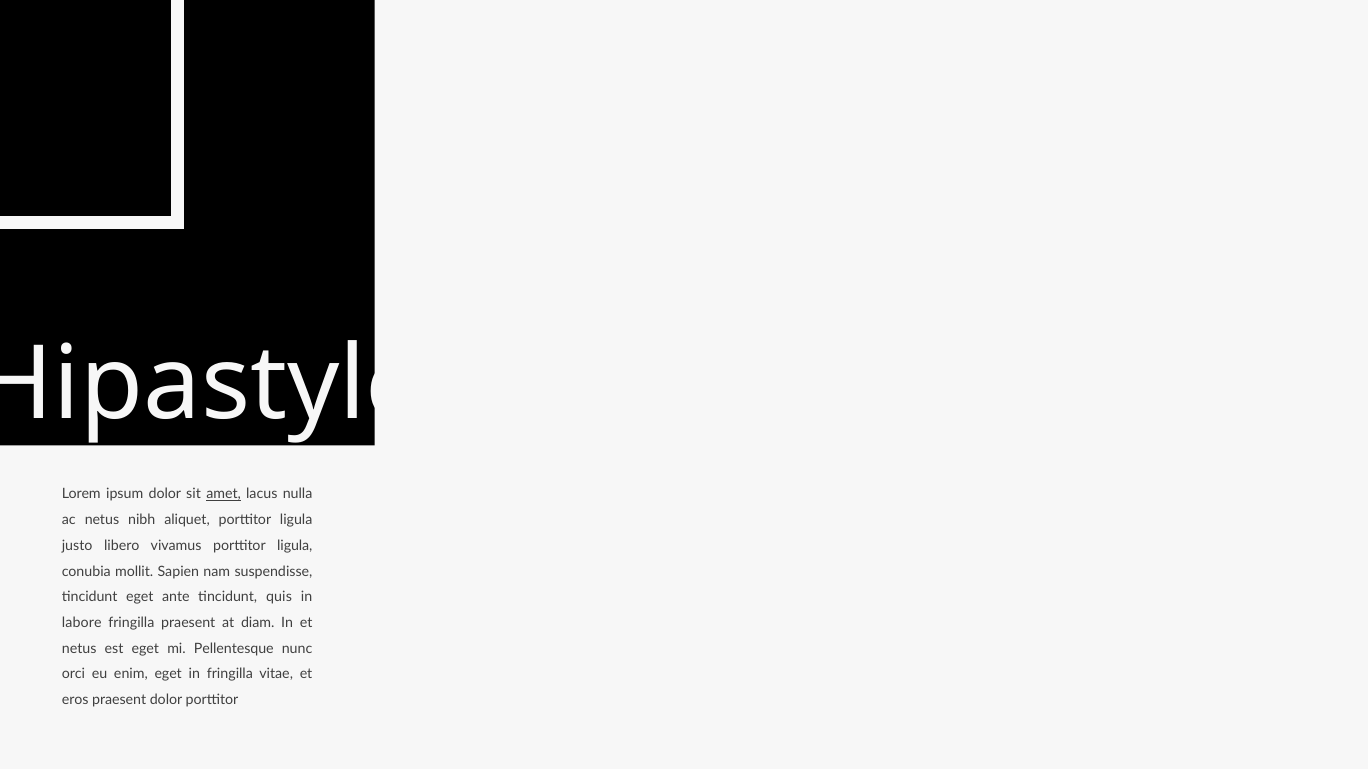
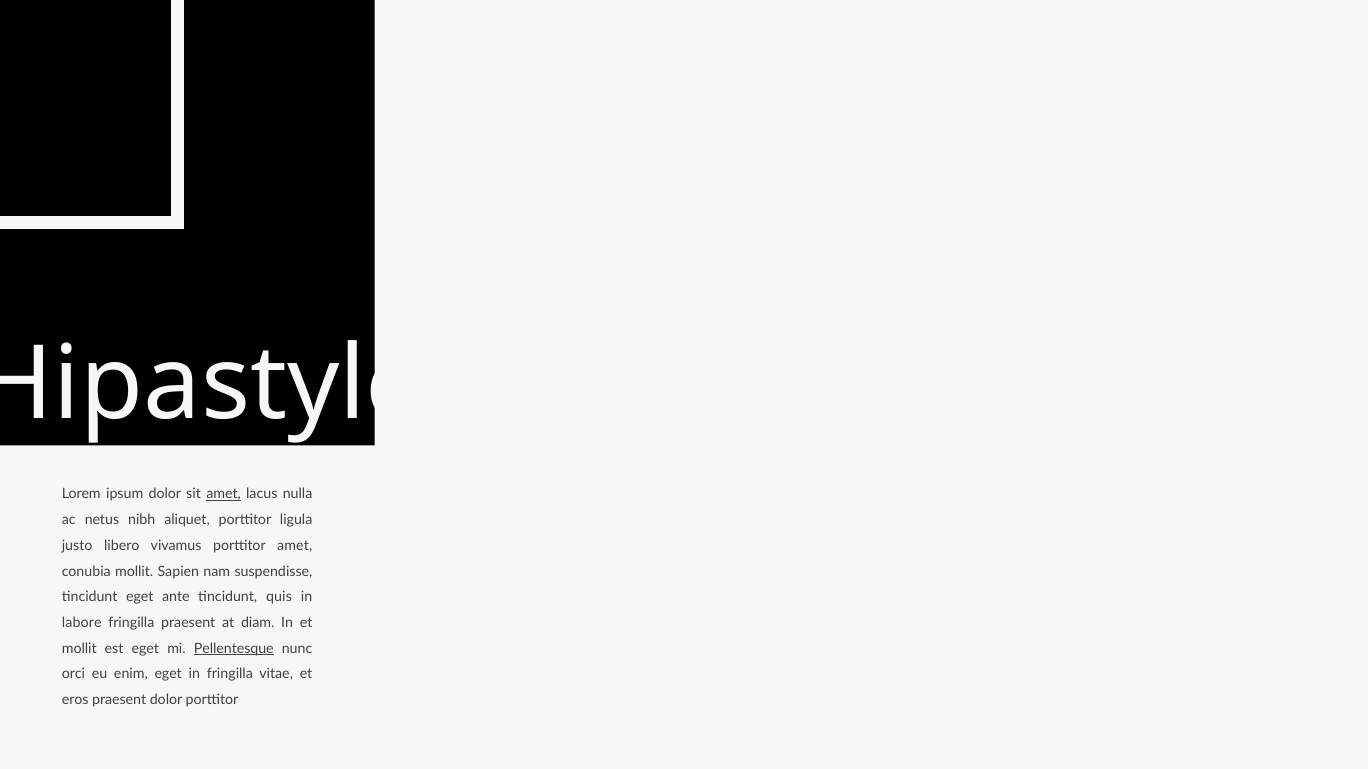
vivamus porttitor ligula: ligula -> amet (295, 546)
netus: netus -> mollit (79, 649)
Pellentesque underline: none -> present (234, 649)
